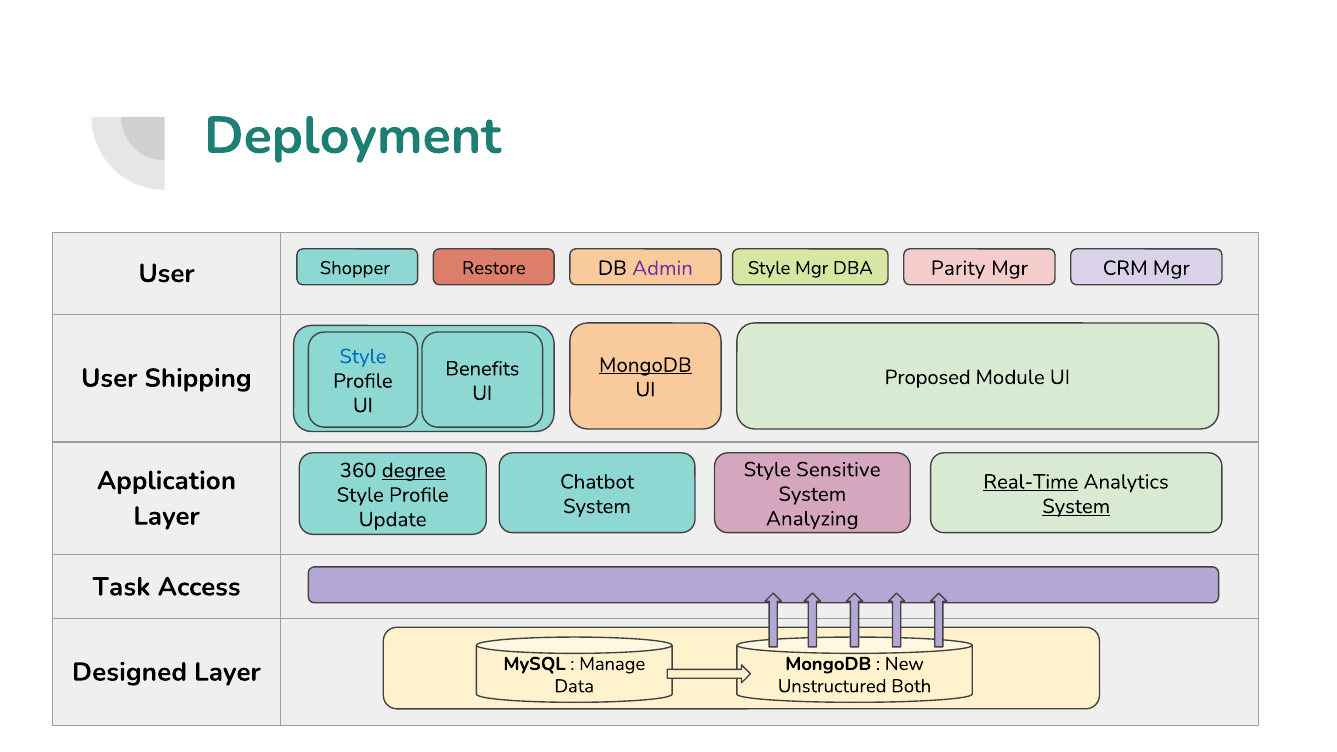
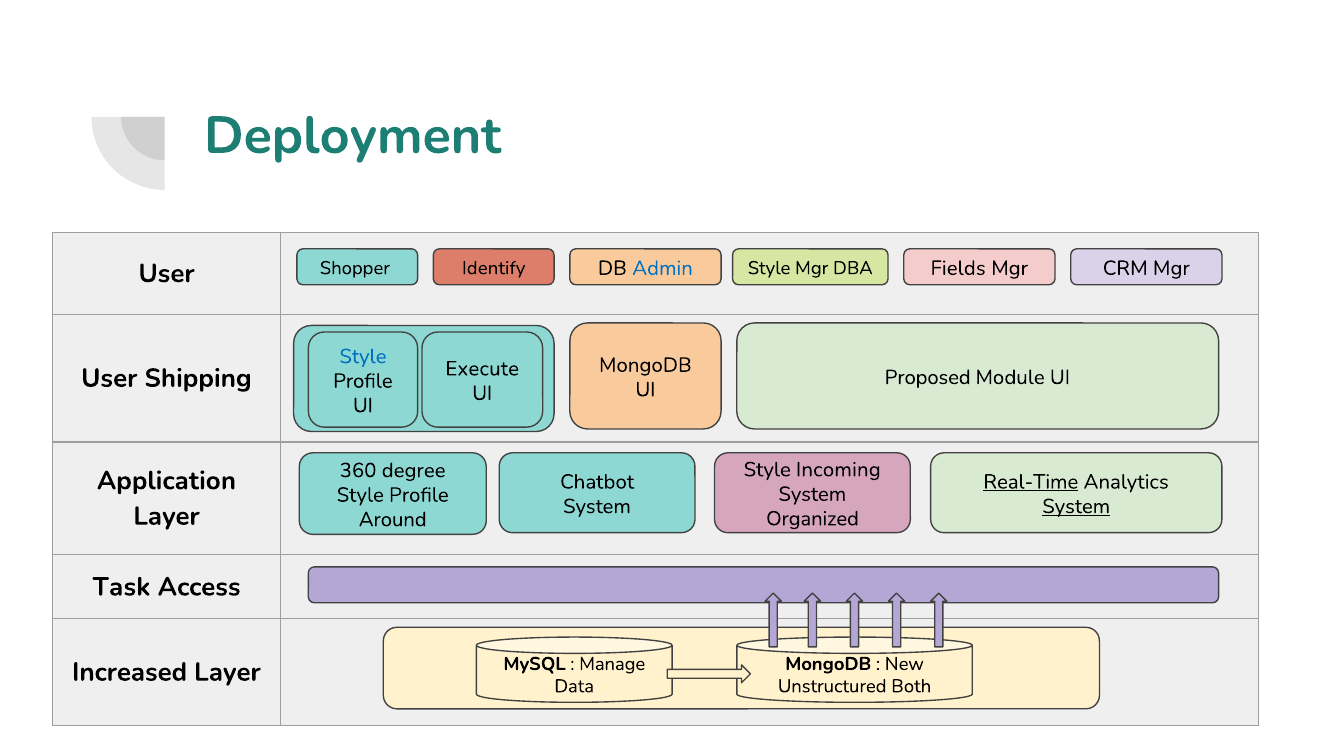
Restore: Restore -> Identify (494, 268)
Admin colour: purple -> blue (663, 268)
Parity: Parity -> Fields (958, 268)
MongoDB underline: present -> none (645, 365)
Benefits: Benefits -> Execute (482, 369)
Sensitive: Sensitive -> Incoming (838, 470)
degree underline: present -> none (414, 470)
Analyzing: Analyzing -> Organized (812, 519)
Update: Update -> Around (393, 520)
Designed: Designed -> Increased (130, 672)
